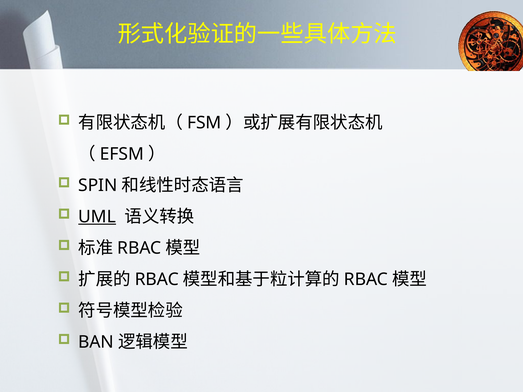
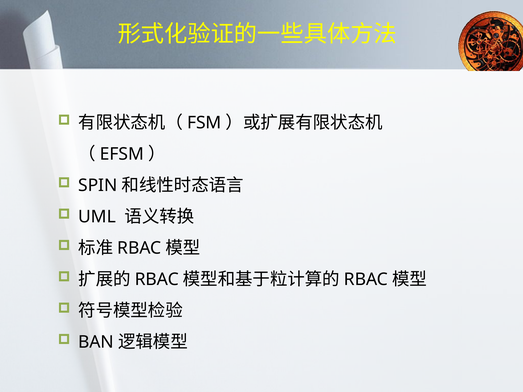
UML underline: present -> none (97, 217)
